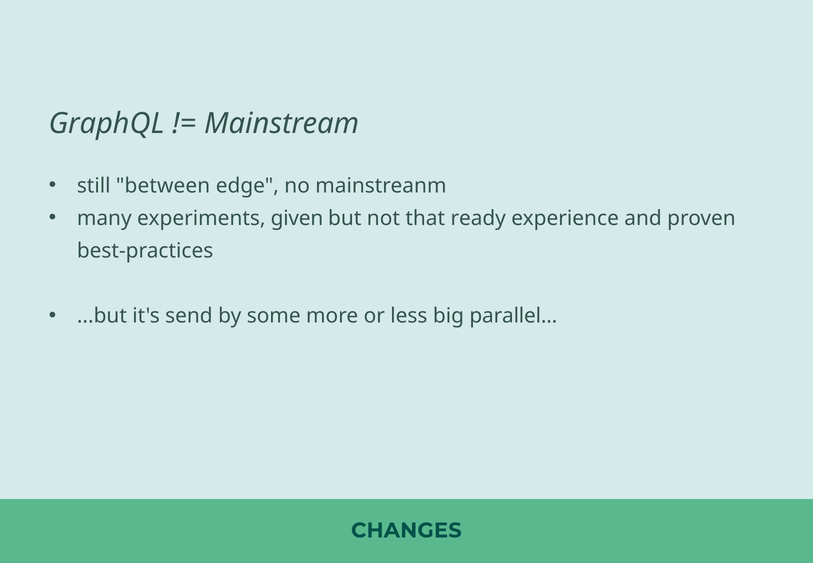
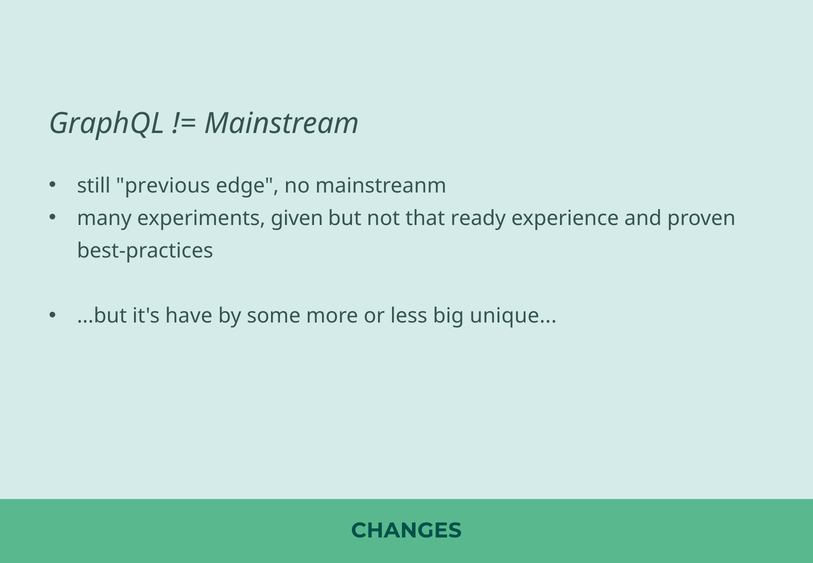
between: between -> previous (163, 186)
send: send -> have (189, 316)
parallel: parallel -> unique (513, 316)
